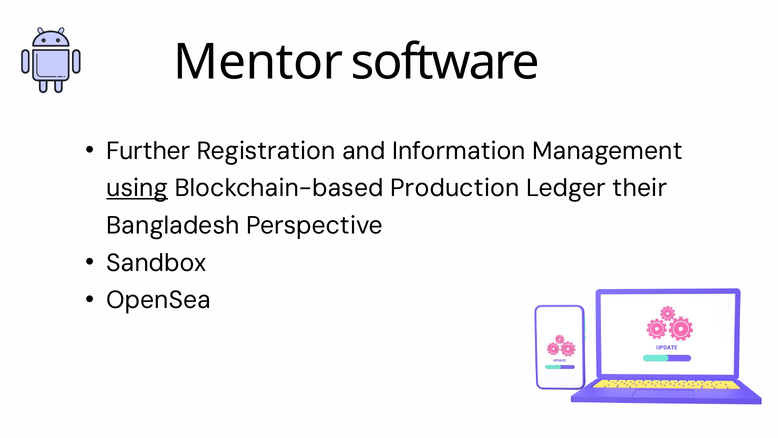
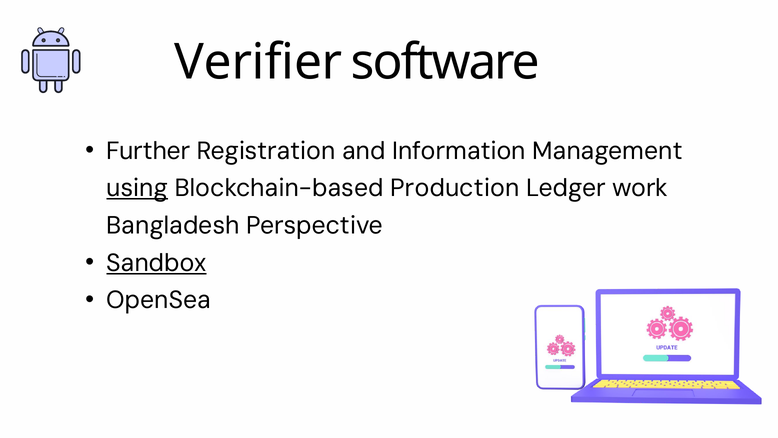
Mentor: Mentor -> Verifier (258, 62)
their: their -> work (640, 188)
Sandbox underline: none -> present (156, 263)
